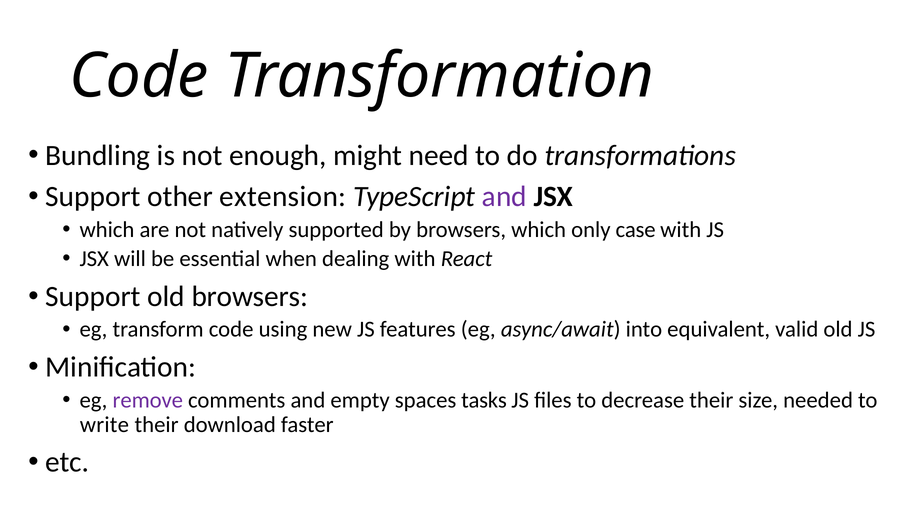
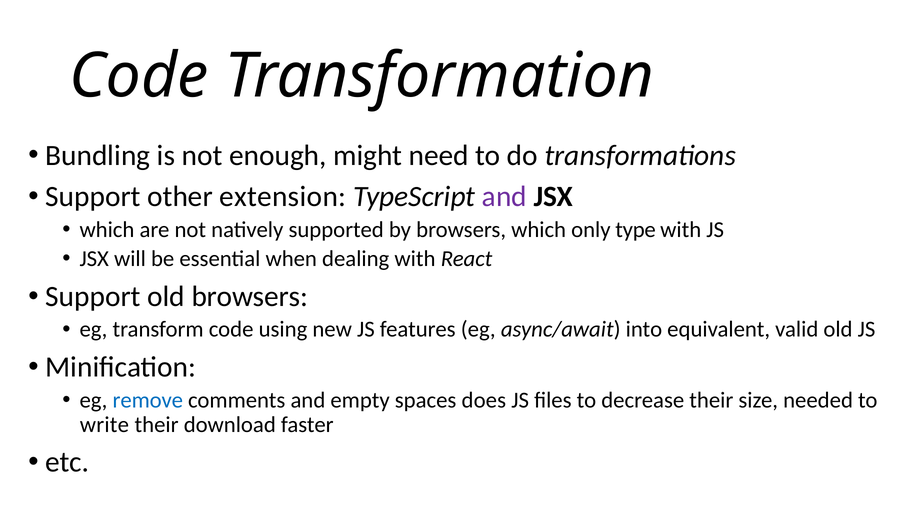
case: case -> type (636, 230)
remove colour: purple -> blue (148, 400)
tasks: tasks -> does (484, 400)
